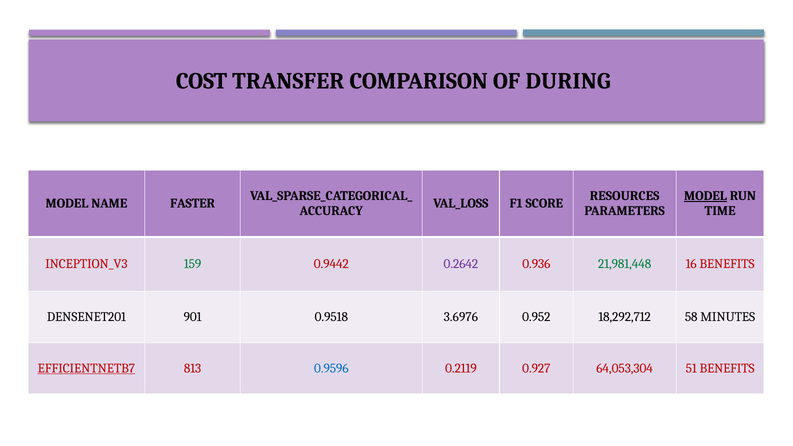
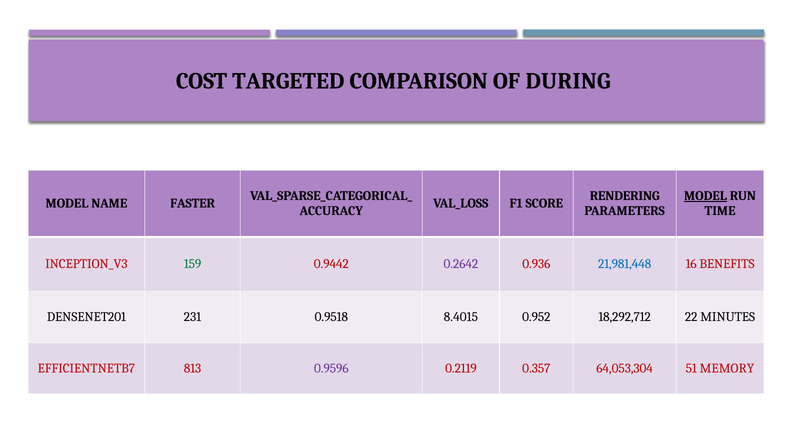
TRANSFER: TRANSFER -> TARGETED (288, 81)
RESOURCES: RESOURCES -> RENDERING (625, 196)
21,981,448 colour: green -> blue (625, 264)
901: 901 -> 231 (192, 317)
3.6976: 3.6976 -> 8.4015 (461, 317)
58: 58 -> 22 (691, 317)
EFFICIENTNETB7 underline: present -> none (86, 368)
0.9596 colour: blue -> purple (331, 368)
0.927: 0.927 -> 0.357 (536, 368)
51 BENEFITS: BENEFITS -> MEMORY (727, 368)
